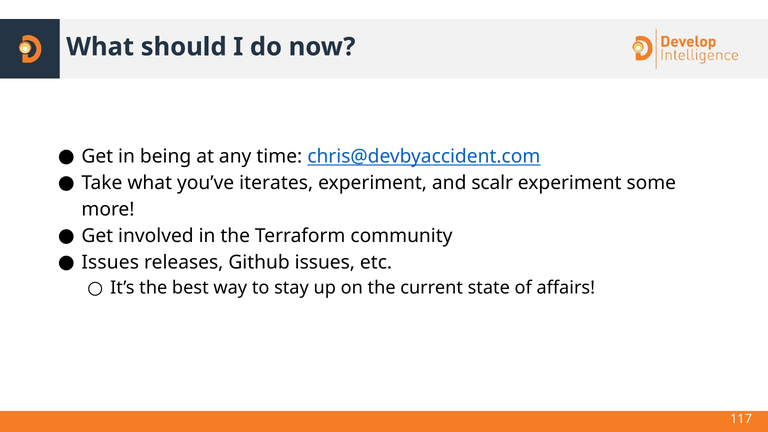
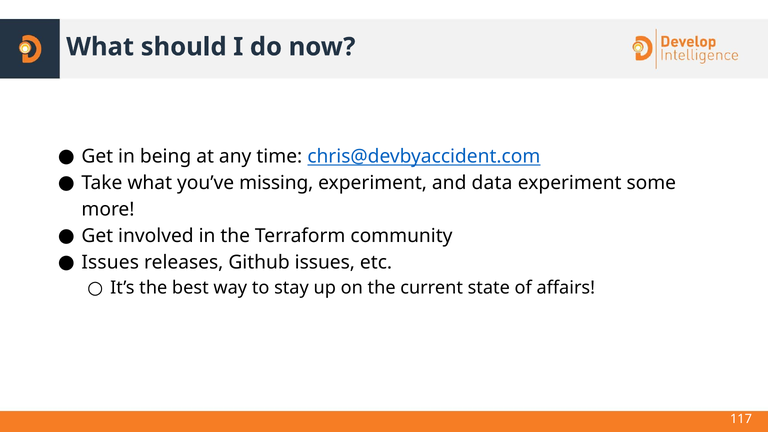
iterates: iterates -> missing (276, 183)
scalr: scalr -> data (492, 183)
